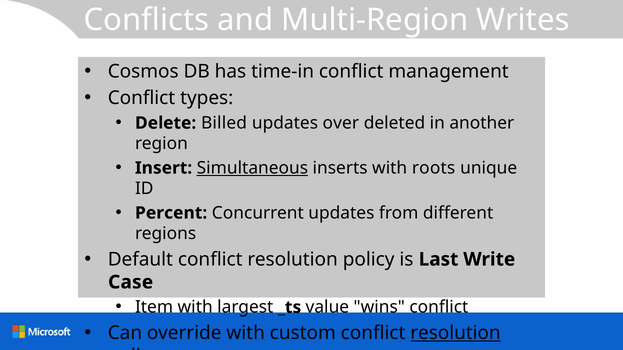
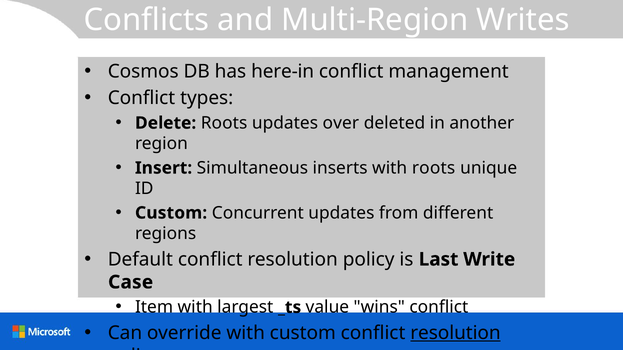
time-in: time-in -> here-in (283, 71)
Delete Billed: Billed -> Roots (224, 123)
Simultaneous underline: present -> none (252, 168)
Percent: Percent -> Custom (171, 213)
